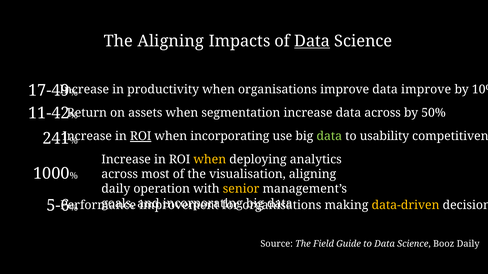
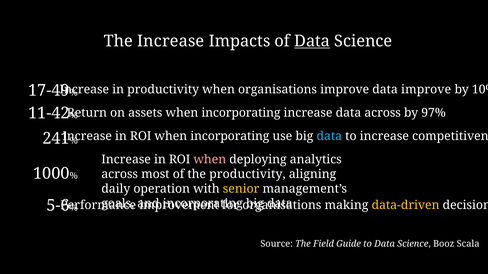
The Aligning: Aligning -> Increase (171, 41)
assets when segmentation: segmentation -> incorporating (241, 113)
50%: 50% -> 97% (434, 113)
ROI underline: present -> none (141, 137)
data colour: light green -> light blue (329, 137)
to usability: usability -> increase (384, 137)
when colour: yellow -> pink (210, 160)
the visualisation: visualisation -> productivity (247, 175)
Booz Daily: Daily -> Scala (468, 244)
